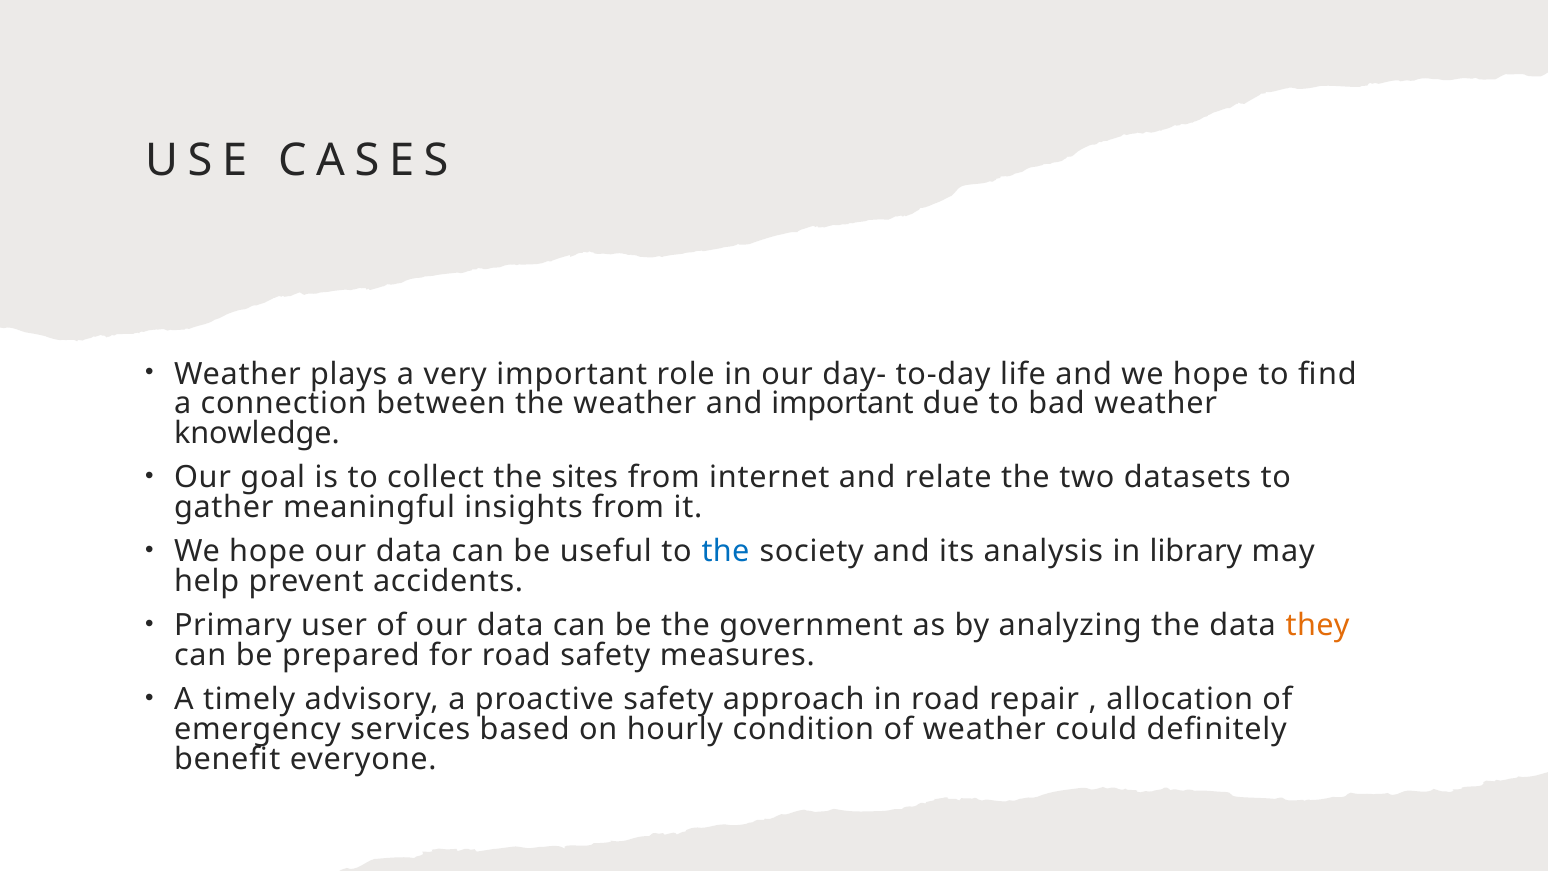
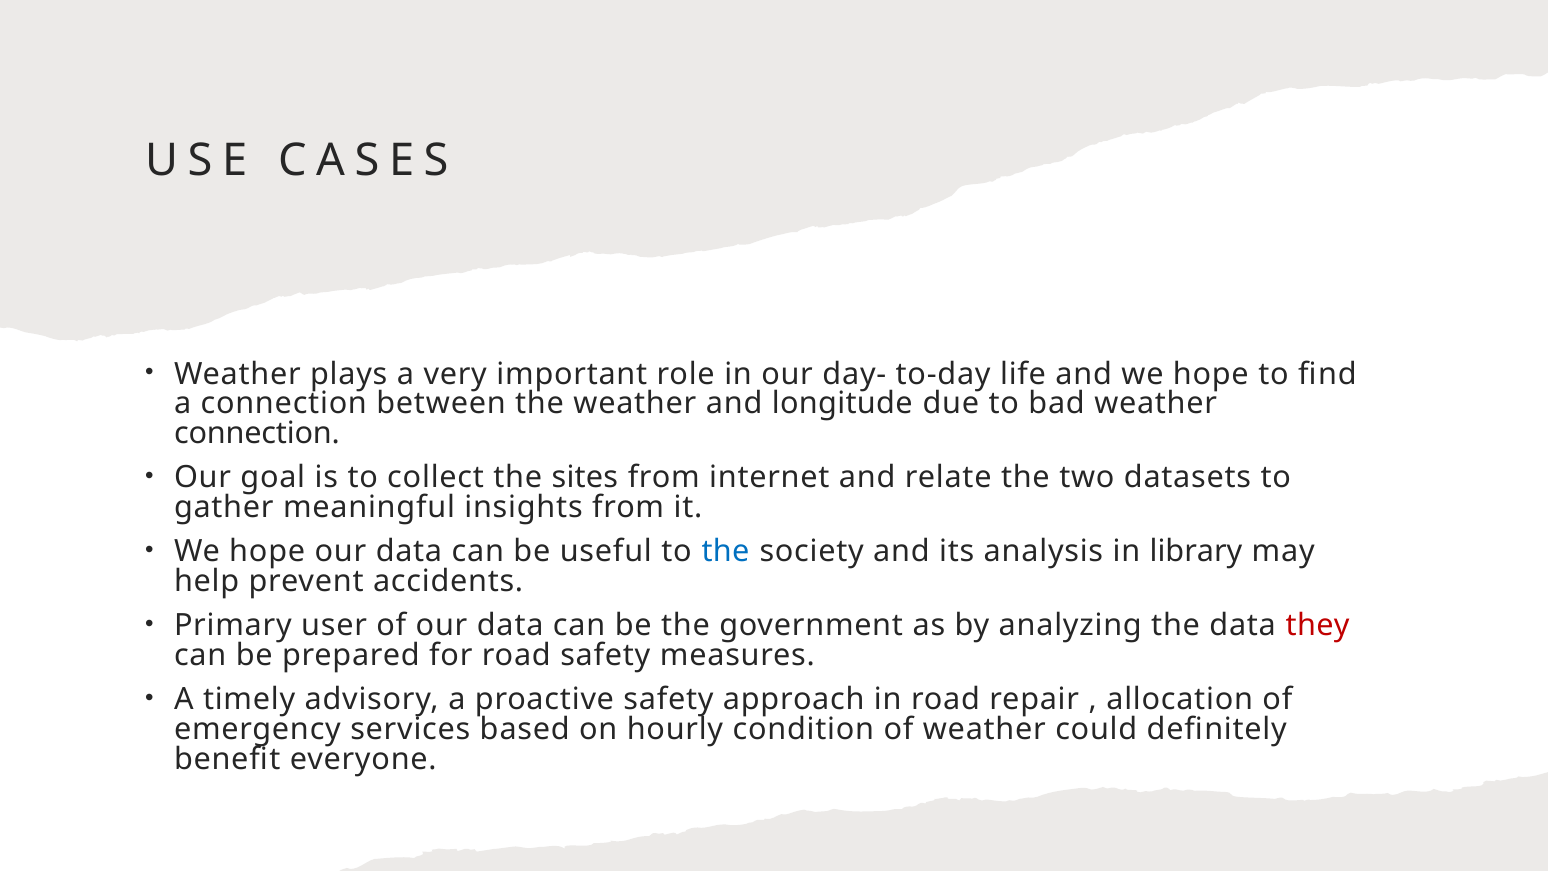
and important: important -> longitude (842, 404)
knowledge: knowledge -> connection (257, 433)
they colour: orange -> red (1318, 626)
